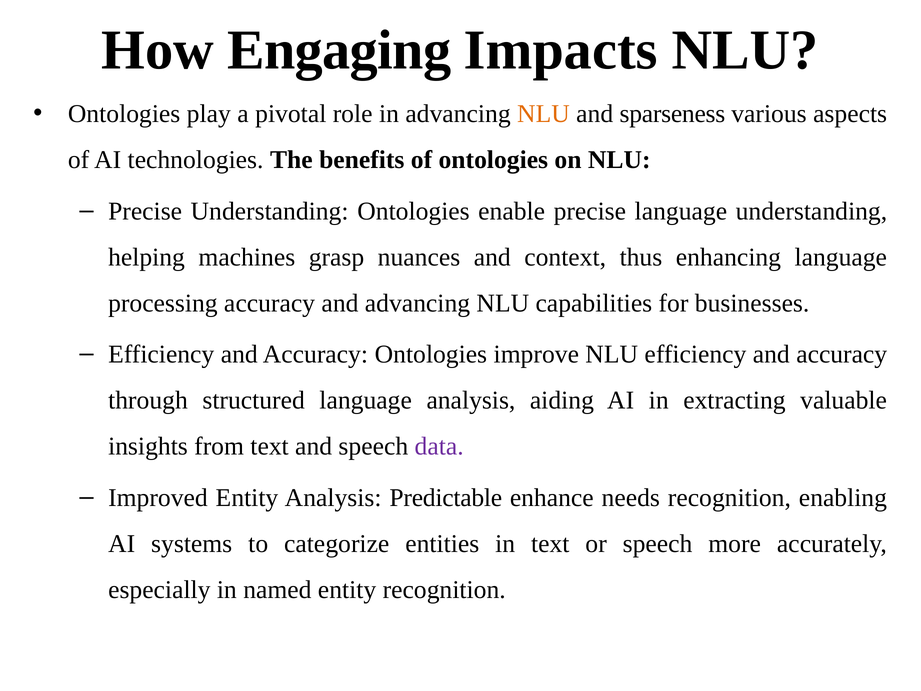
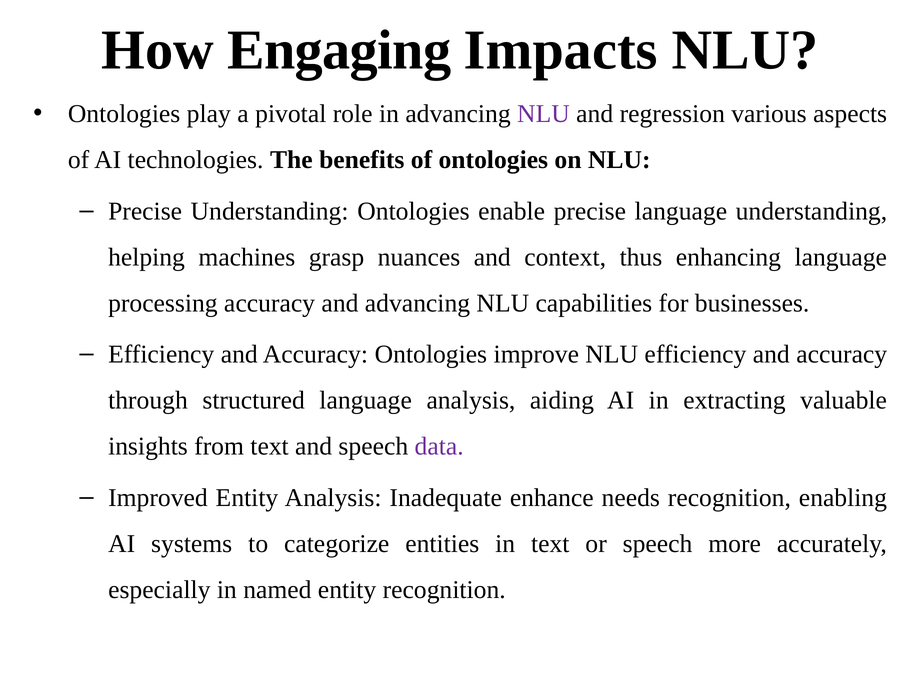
NLU colour: orange -> purple (543, 114)
sparseness: sparseness -> regression (672, 114)
Predictable: Predictable -> Inadequate (446, 498)
